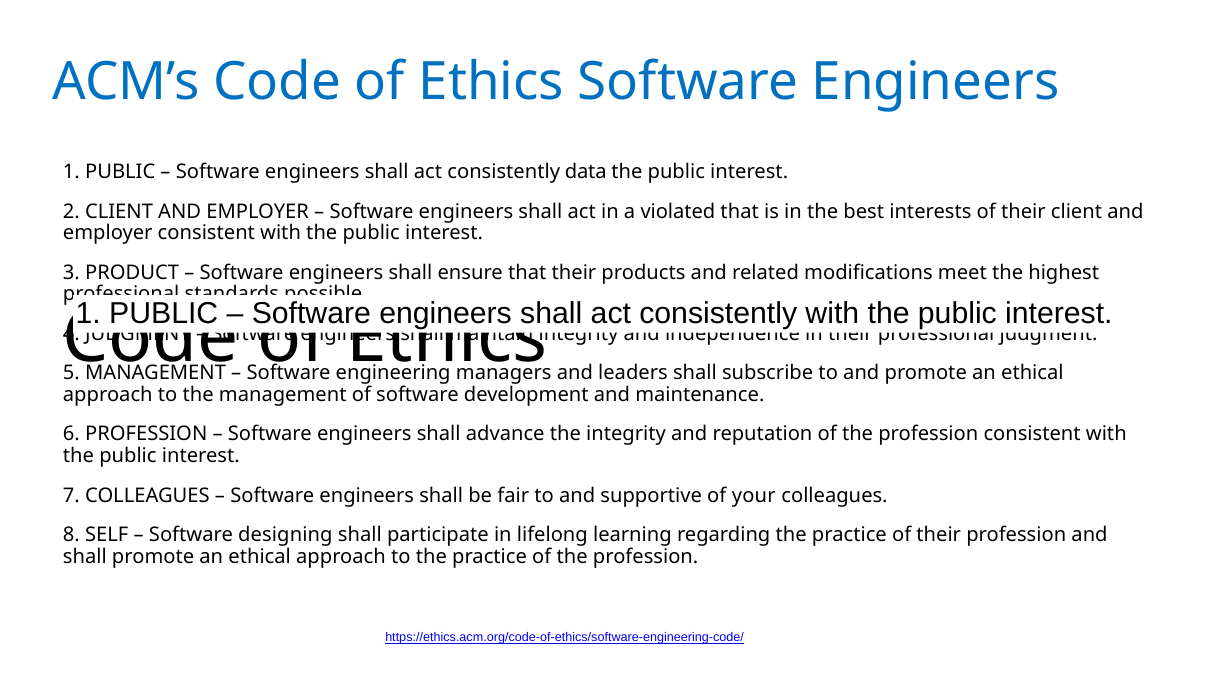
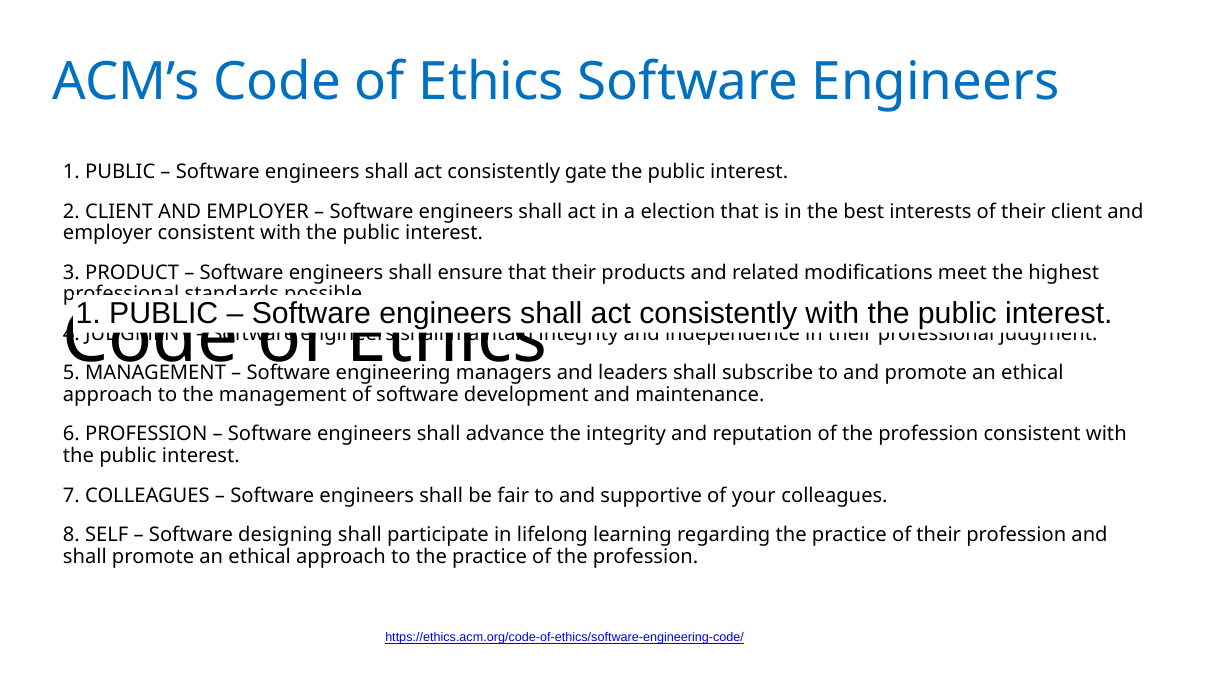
data: data -> gate (586, 172)
violated: violated -> election (678, 211)
